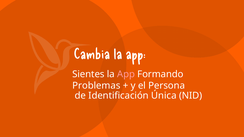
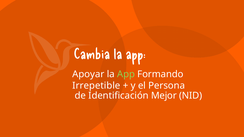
Sientes: Sientes -> Apoyar (88, 74)
App colour: pink -> light green (126, 74)
Problemas: Problemas -> Irrepetible (96, 86)
Única: Única -> Mejor (164, 96)
